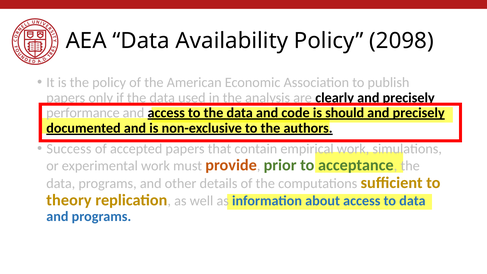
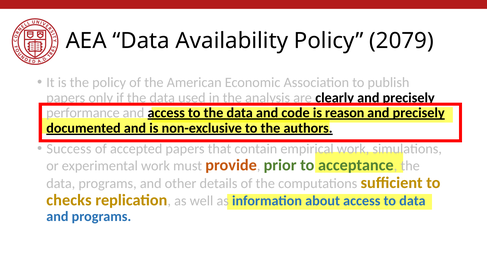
2098: 2098 -> 2079 (401, 41)
should: should -> reason (345, 113)
theory: theory -> checks (69, 200)
